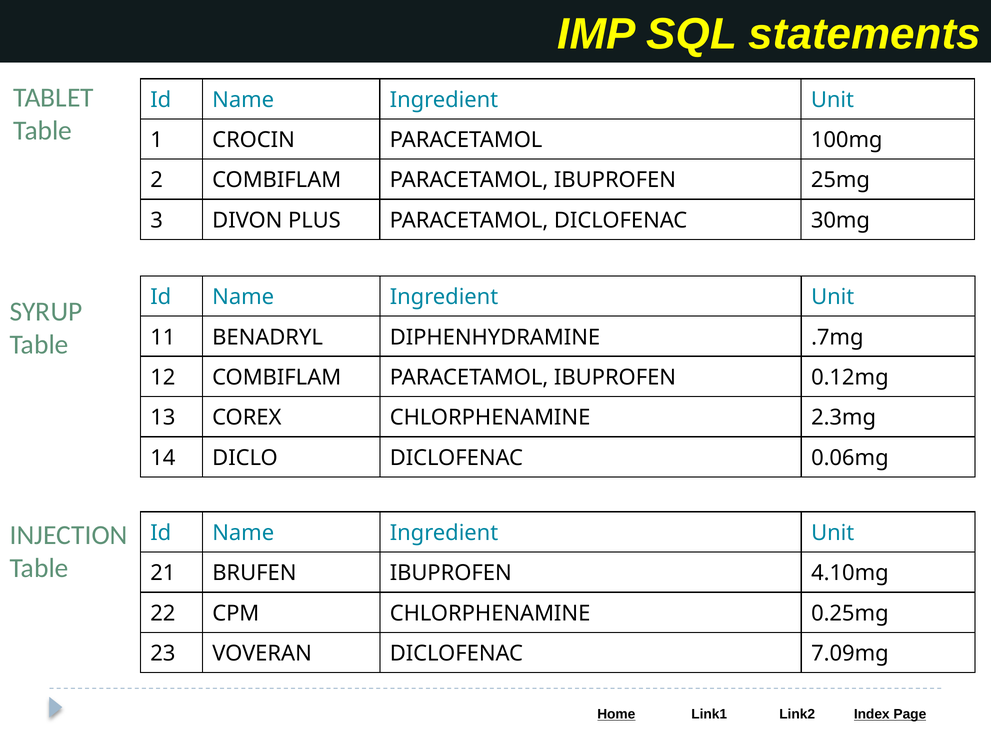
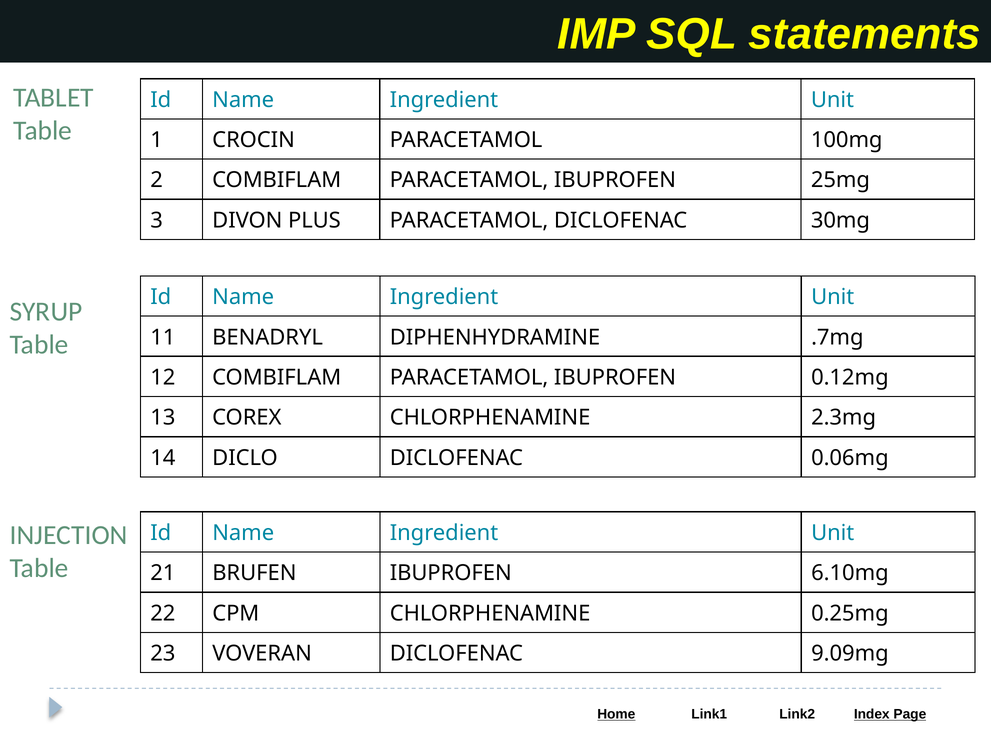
4.10mg: 4.10mg -> 6.10mg (850, 573)
7.09mg: 7.09mg -> 9.09mg (850, 654)
